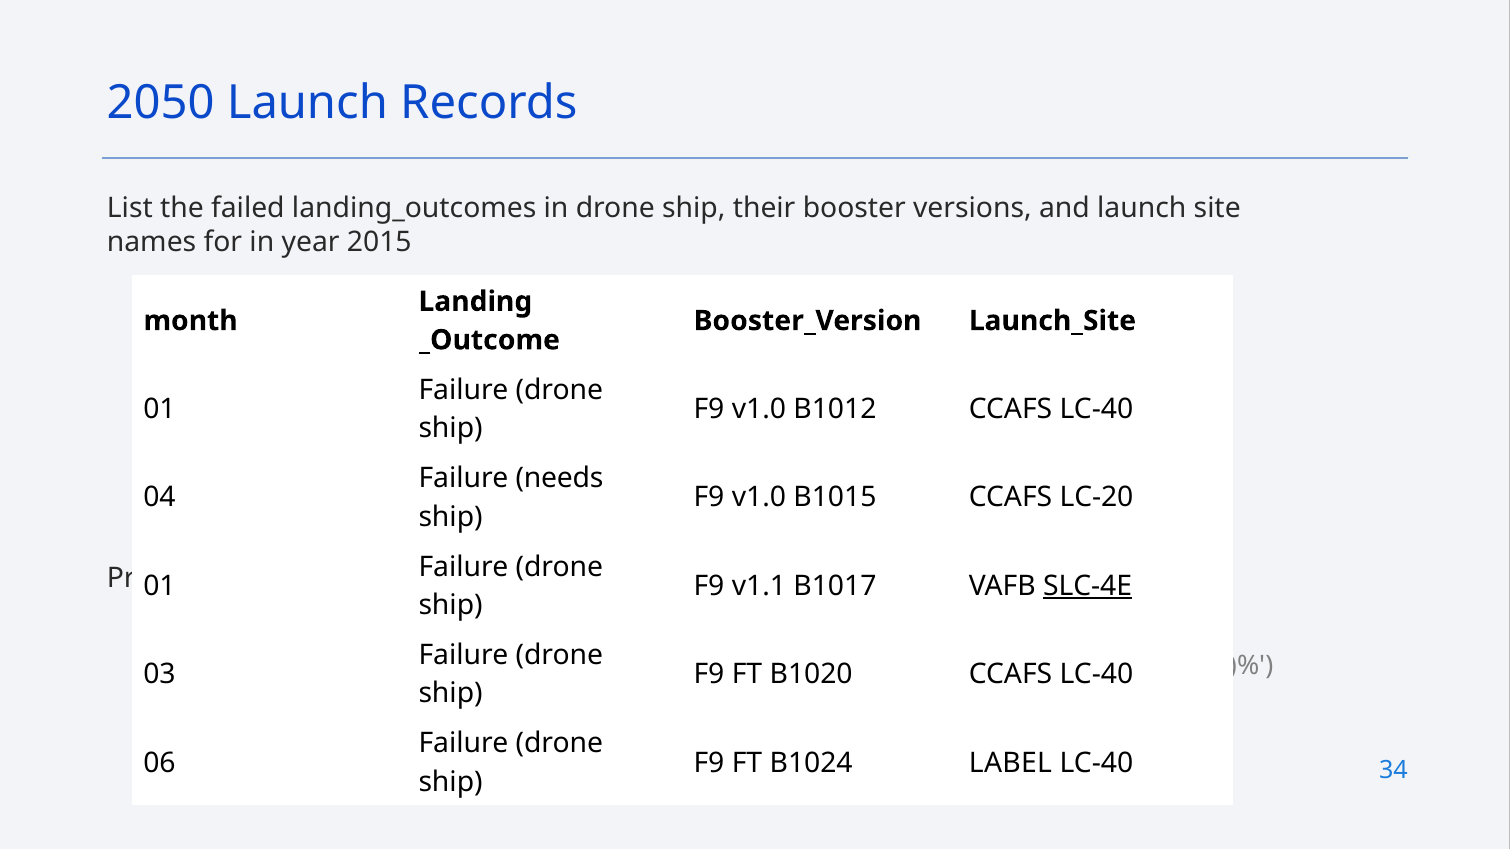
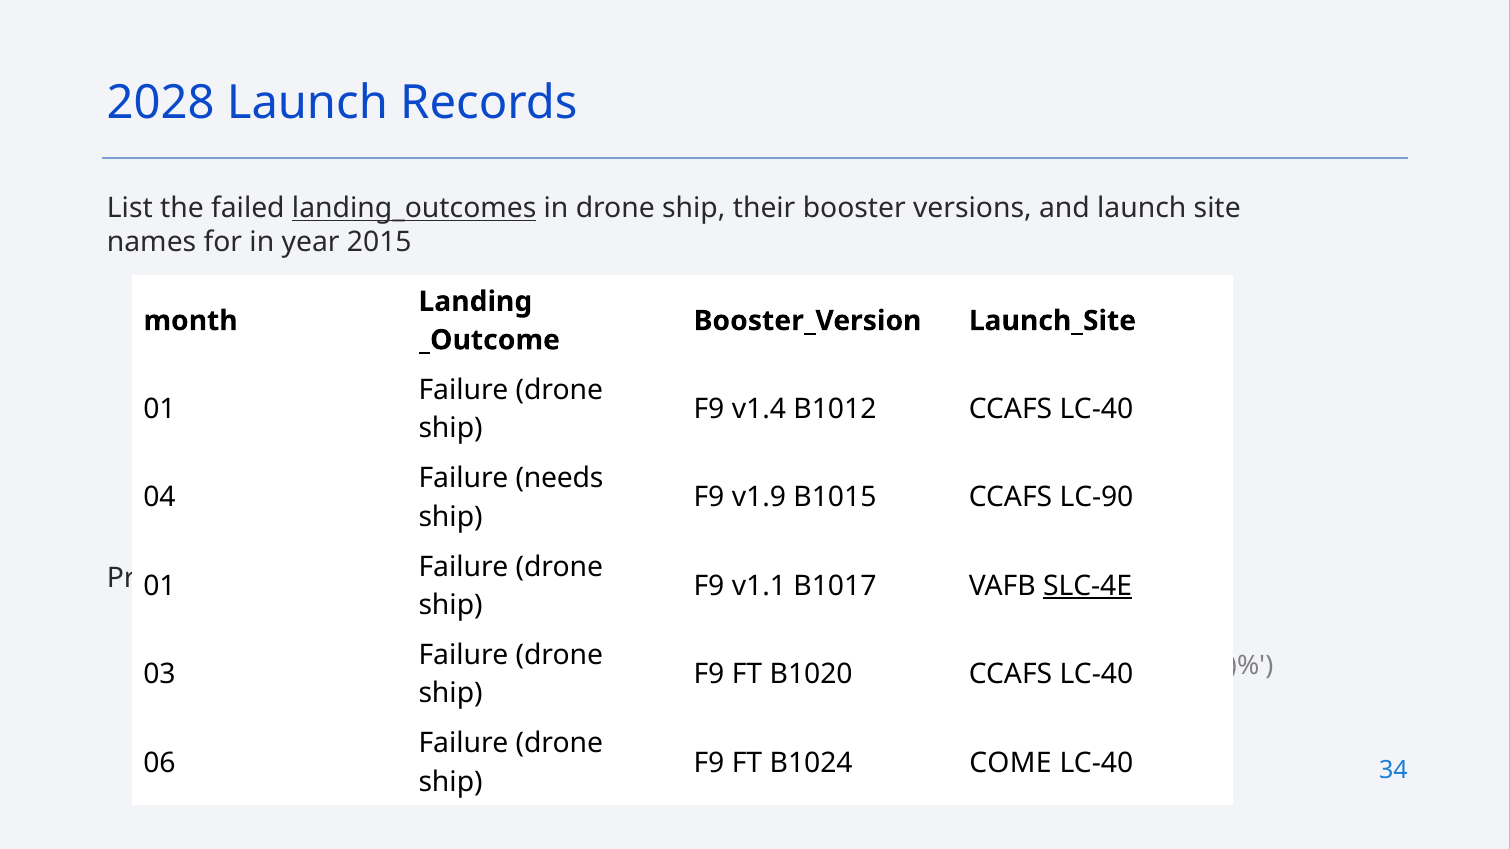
2050: 2050 -> 2028 (161, 103)
landing_outcomes underline: none -> present (414, 209)
v1.0: v1.0 -> v1.4 (759, 409)
v1.0: v1.0 -> v1.9 (759, 498)
LC-20: LC-20 -> LC-90 (1096, 498)
LABEL: LABEL -> COME (1010, 763)
